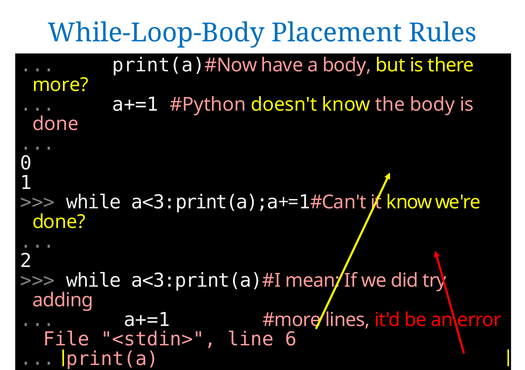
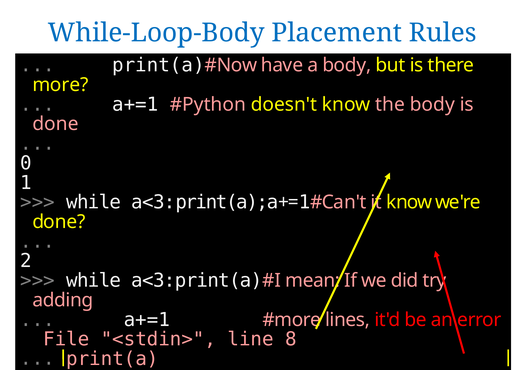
6: 6 -> 8 (291, 339)
